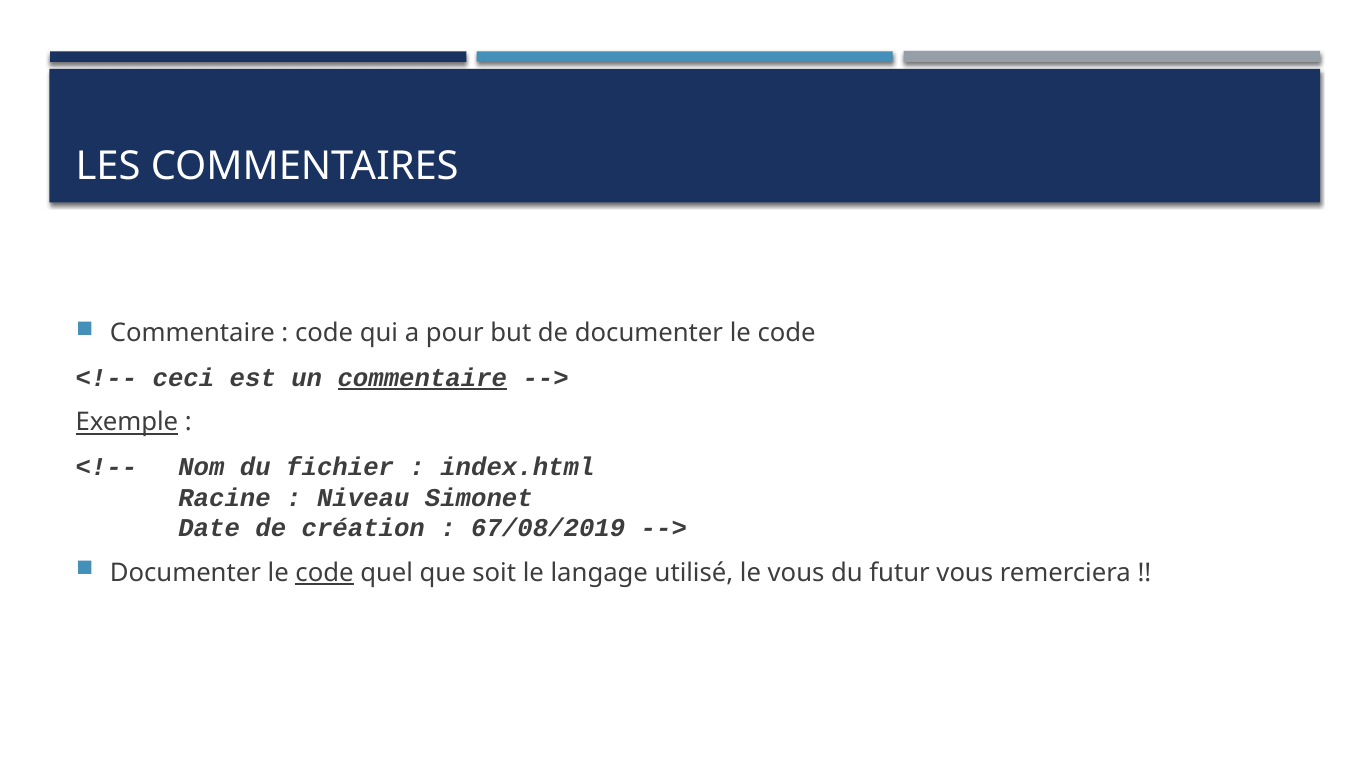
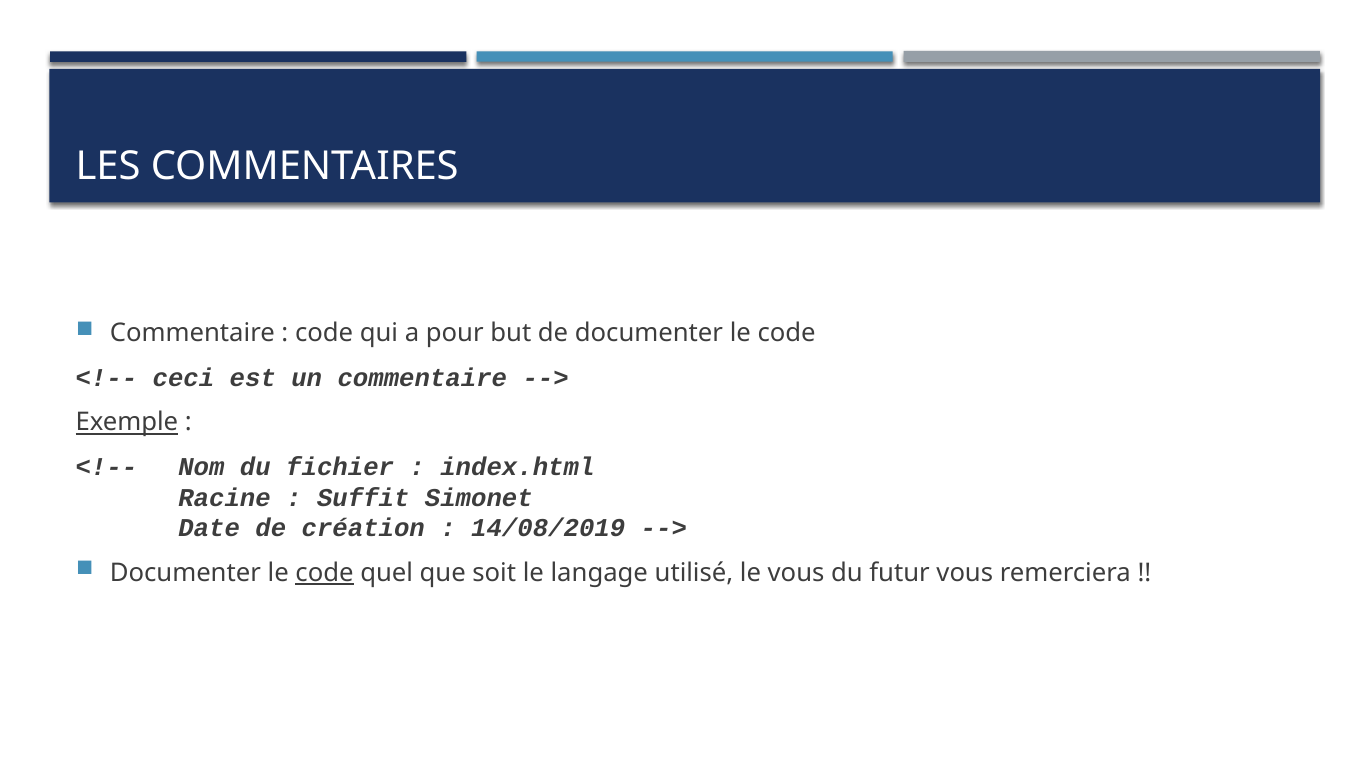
commentaire underline: present -> none (422, 378)
Niveau: Niveau -> Suffit (363, 498)
67/08/2019: 67/08/2019 -> 14/08/2019 (548, 529)
